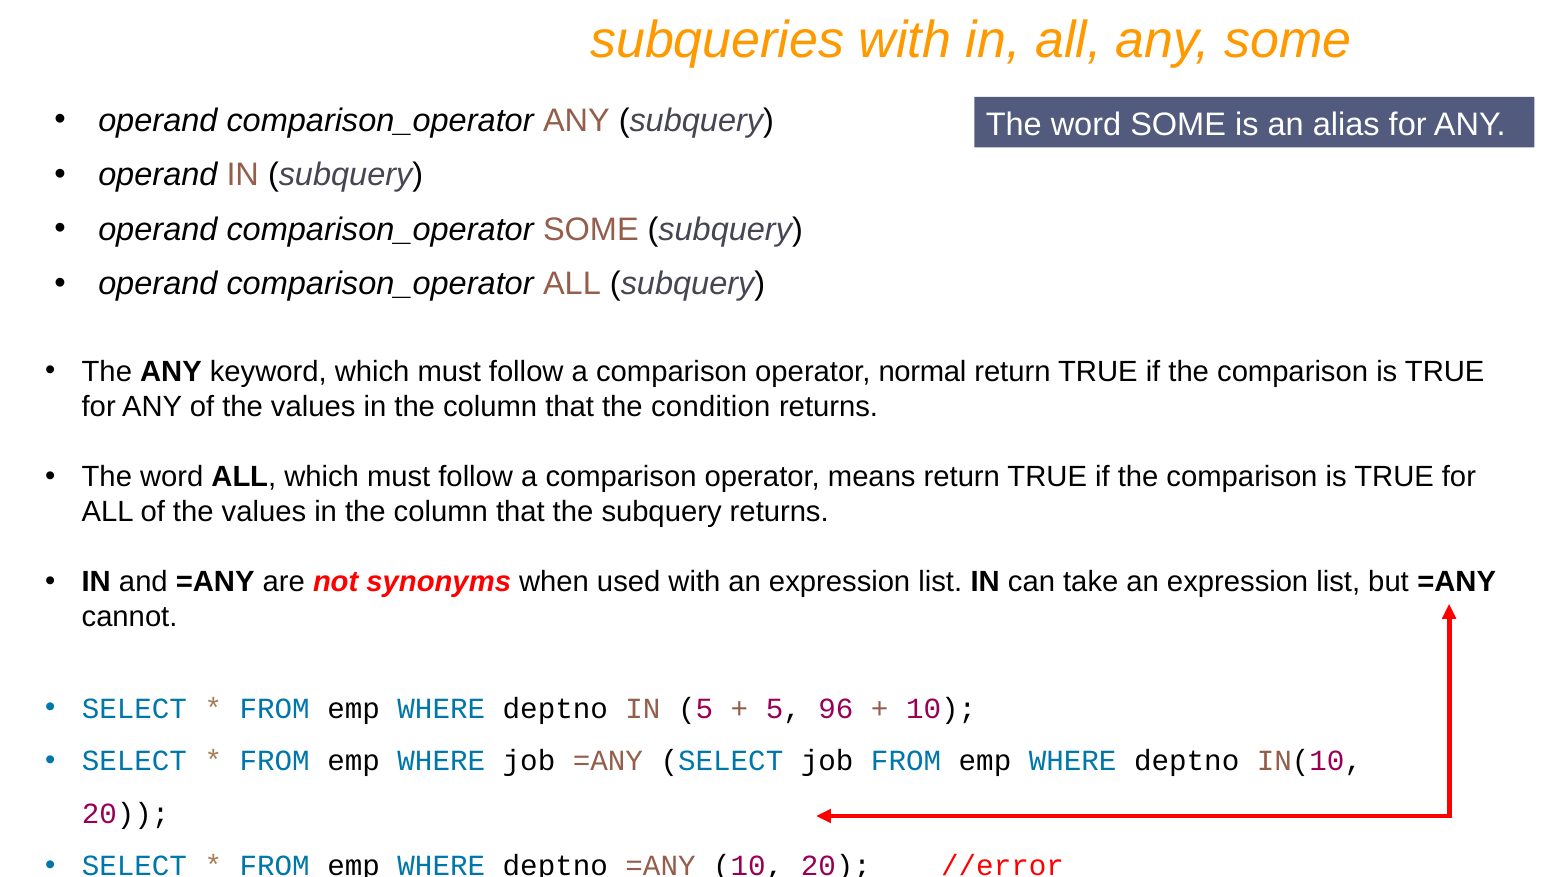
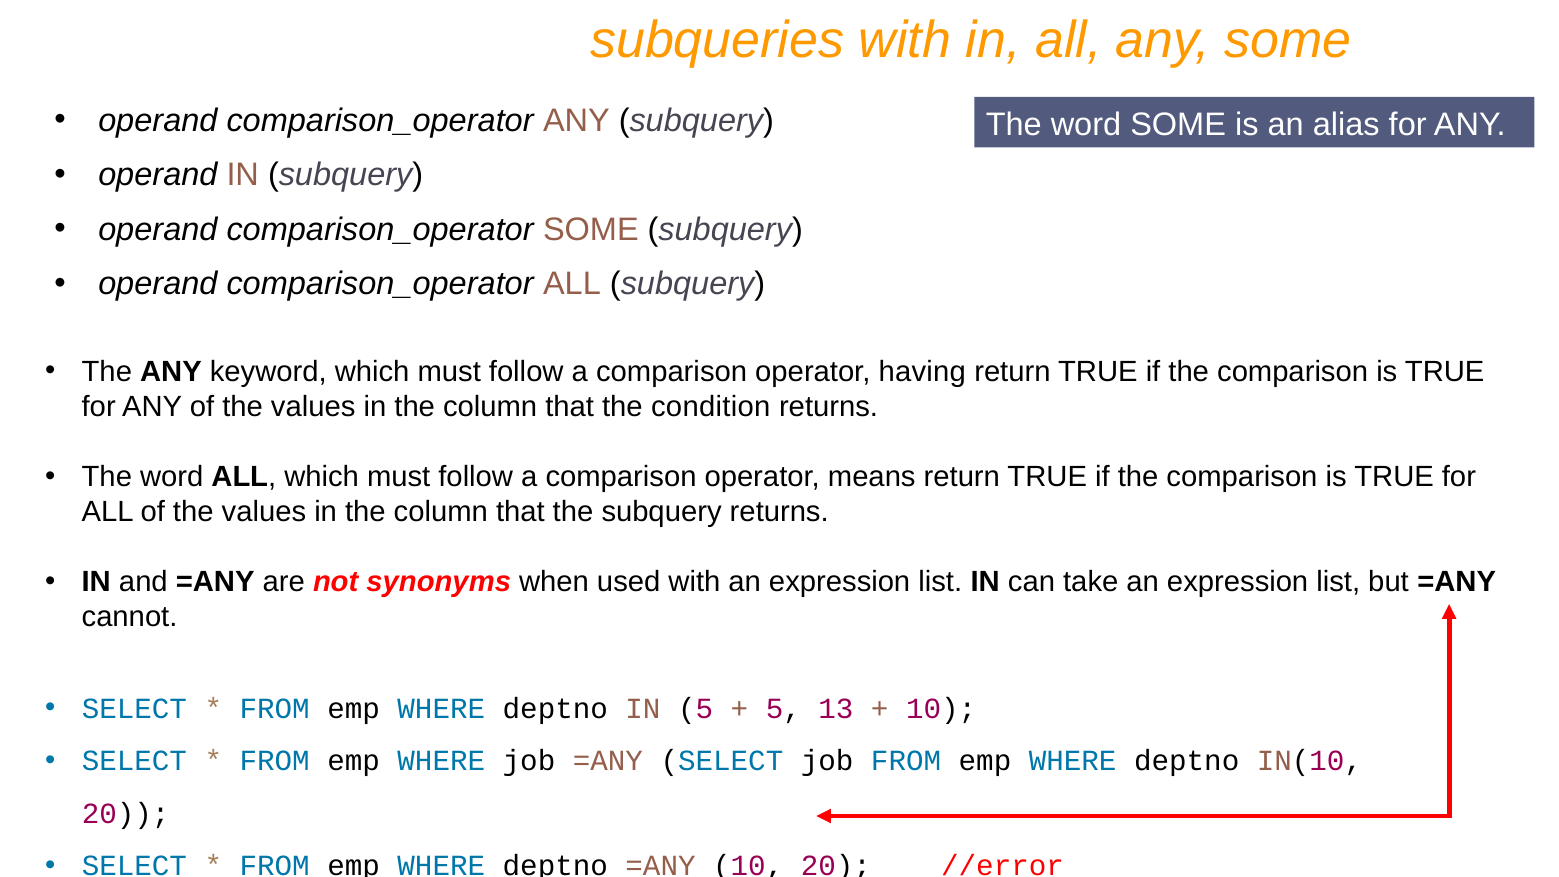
normal: normal -> having (922, 372)
96: 96 -> 13 (836, 708)
